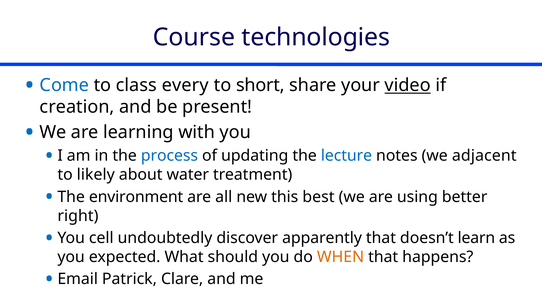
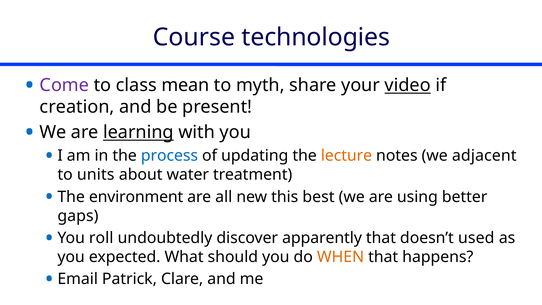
Come colour: blue -> purple (64, 85)
every: every -> mean (185, 85)
short: short -> myth (260, 85)
learning underline: none -> present (138, 132)
lecture colour: blue -> orange (346, 156)
likely: likely -> units (96, 175)
right: right -> gaps (78, 216)
cell: cell -> roll (101, 238)
learn: learn -> used (476, 238)
